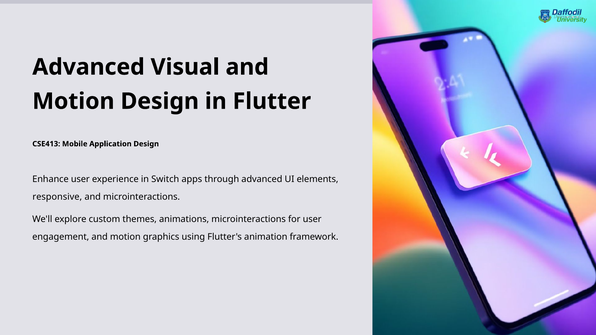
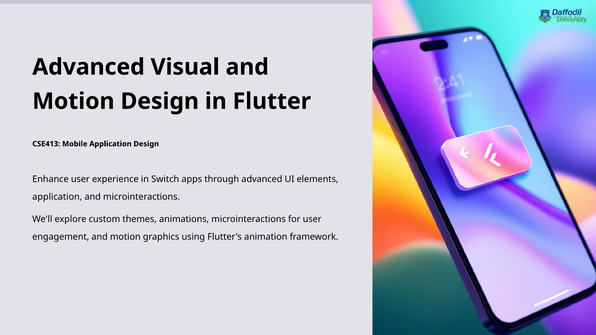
responsive: responsive -> application (57, 197)
